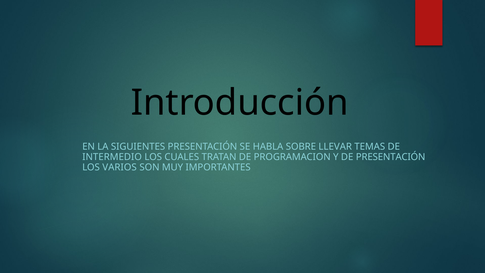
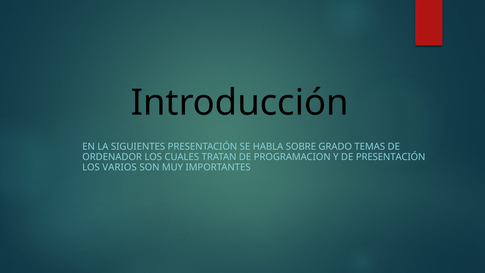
LLEVAR: LLEVAR -> GRADO (335, 146)
INTERMEDIO: INTERMEDIO -> ORDENADOR (112, 157)
